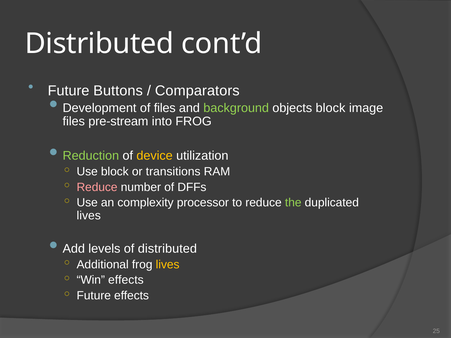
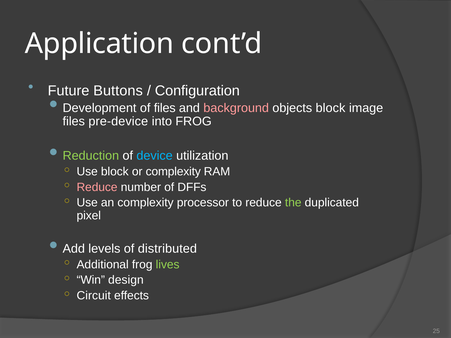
Distributed: Distributed -> Application (99, 44)
Comparators: Comparators -> Configuration (197, 91)
background colour: light green -> pink (236, 108)
pre-stream: pre-stream -> pre-device (118, 122)
device colour: yellow -> light blue (155, 156)
or transitions: transitions -> complexity (173, 172)
lives: lives -> pixel (89, 216)
lives colour: yellow -> light green (168, 265)
Win effects: effects -> design (126, 280)
Future: Future -> Circuit (94, 296)
